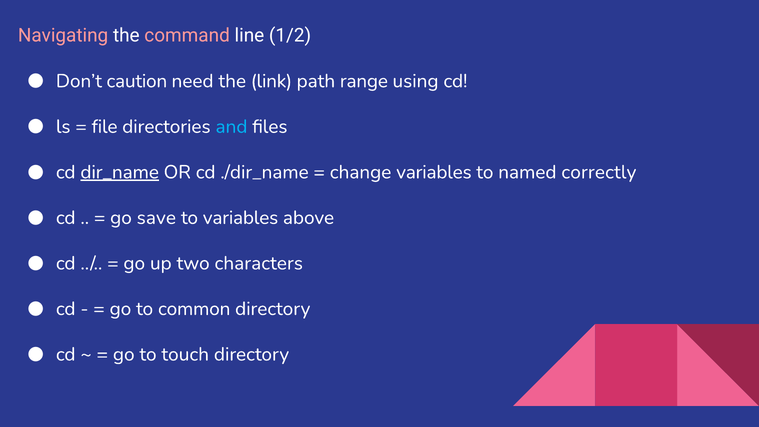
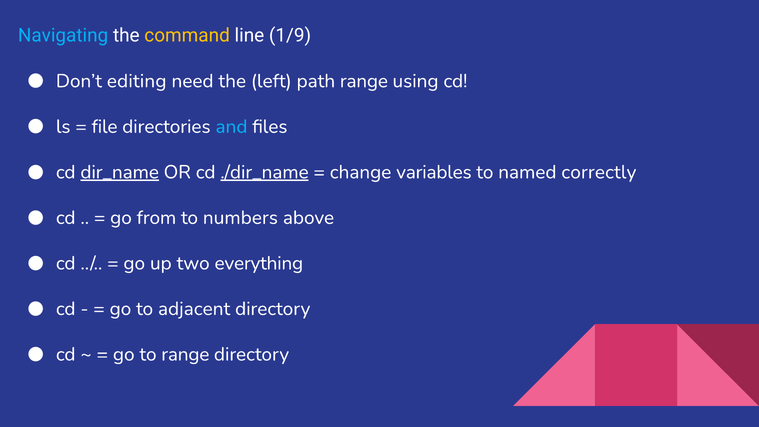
Navigating colour: pink -> light blue (63, 35)
command colour: pink -> yellow (187, 35)
1/2: 1/2 -> 1/9 (290, 35)
caution: caution -> editing (137, 81)
link: link -> left (271, 81)
./dir_name underline: none -> present (264, 172)
save: save -> from (156, 218)
to variables: variables -> numbers (240, 218)
characters: characters -> everything (259, 263)
common: common -> adjacent (194, 309)
to touch: touch -> range (185, 354)
